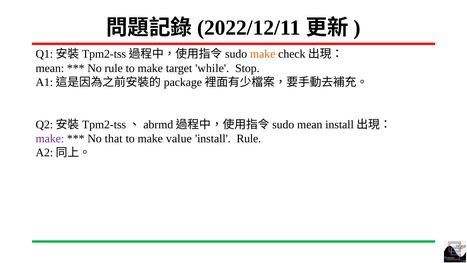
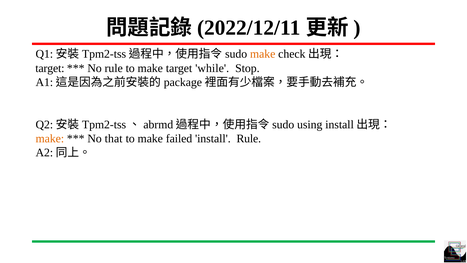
mean: mean -> target (50, 68)
mean: mean -> using (310, 124)
make colour: purple -> orange (50, 138)
value: value -> failed (179, 138)
